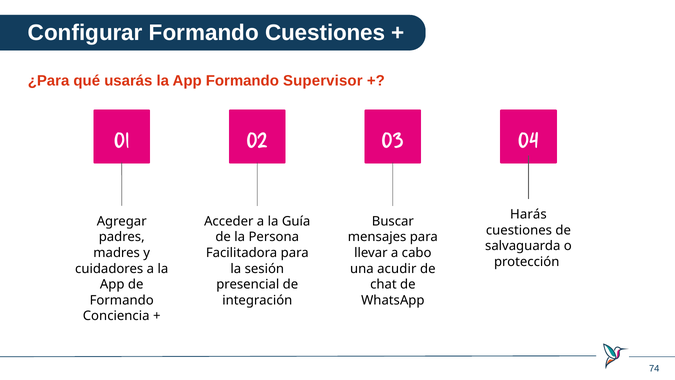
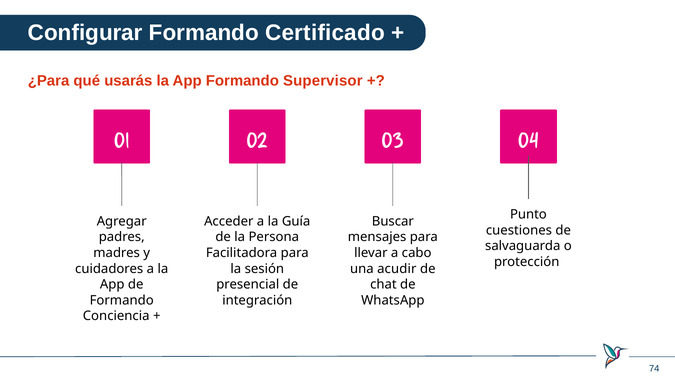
Formando Cuestiones: Cuestiones -> Certificado (325, 33)
Harás: Harás -> Punto (528, 214)
